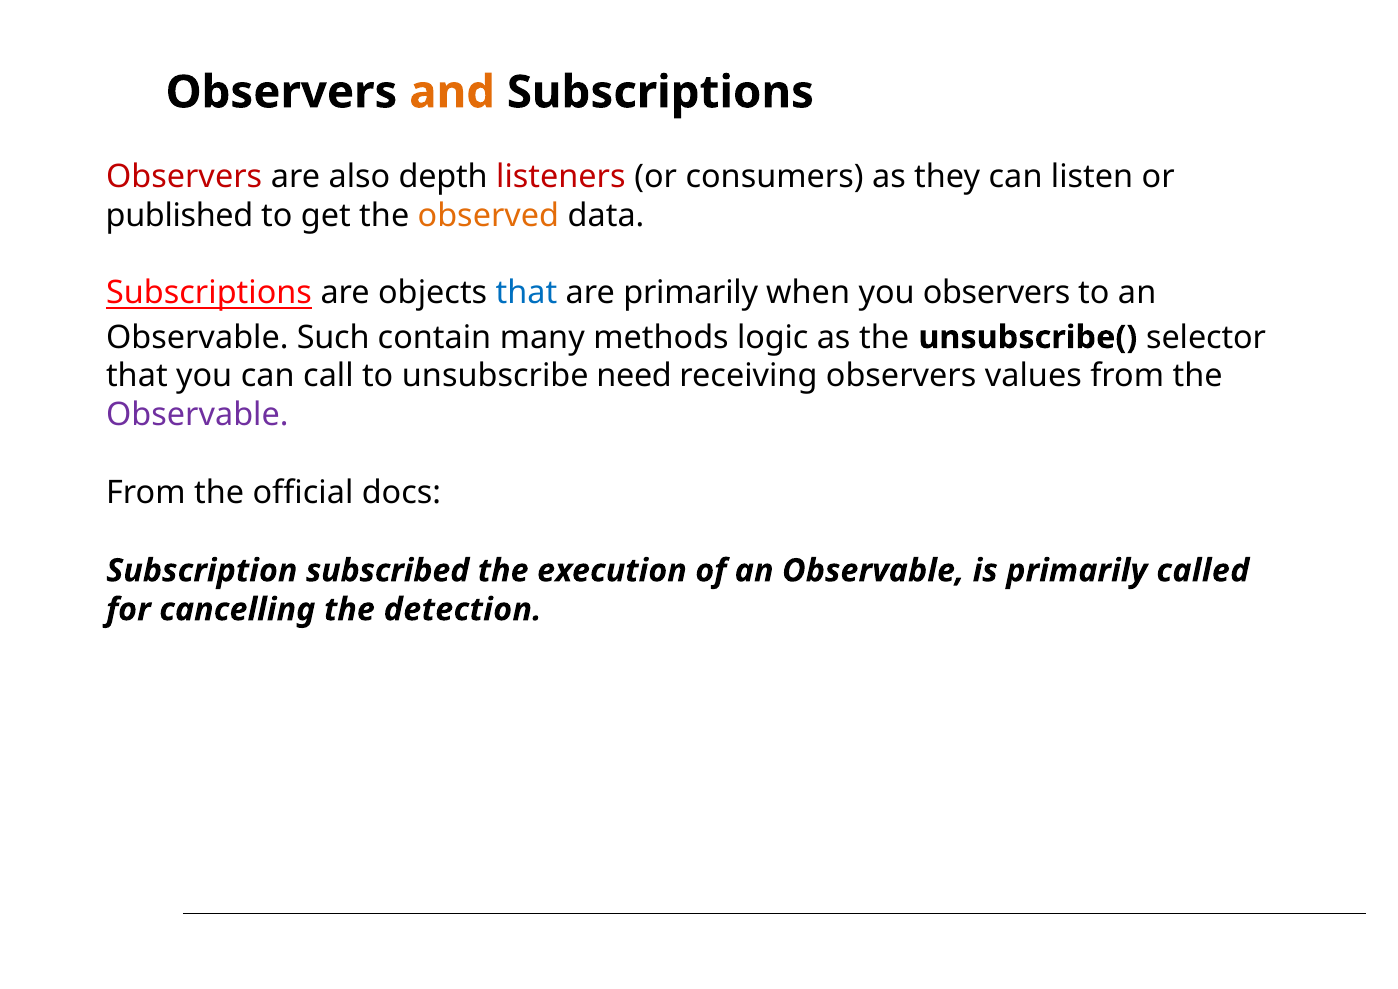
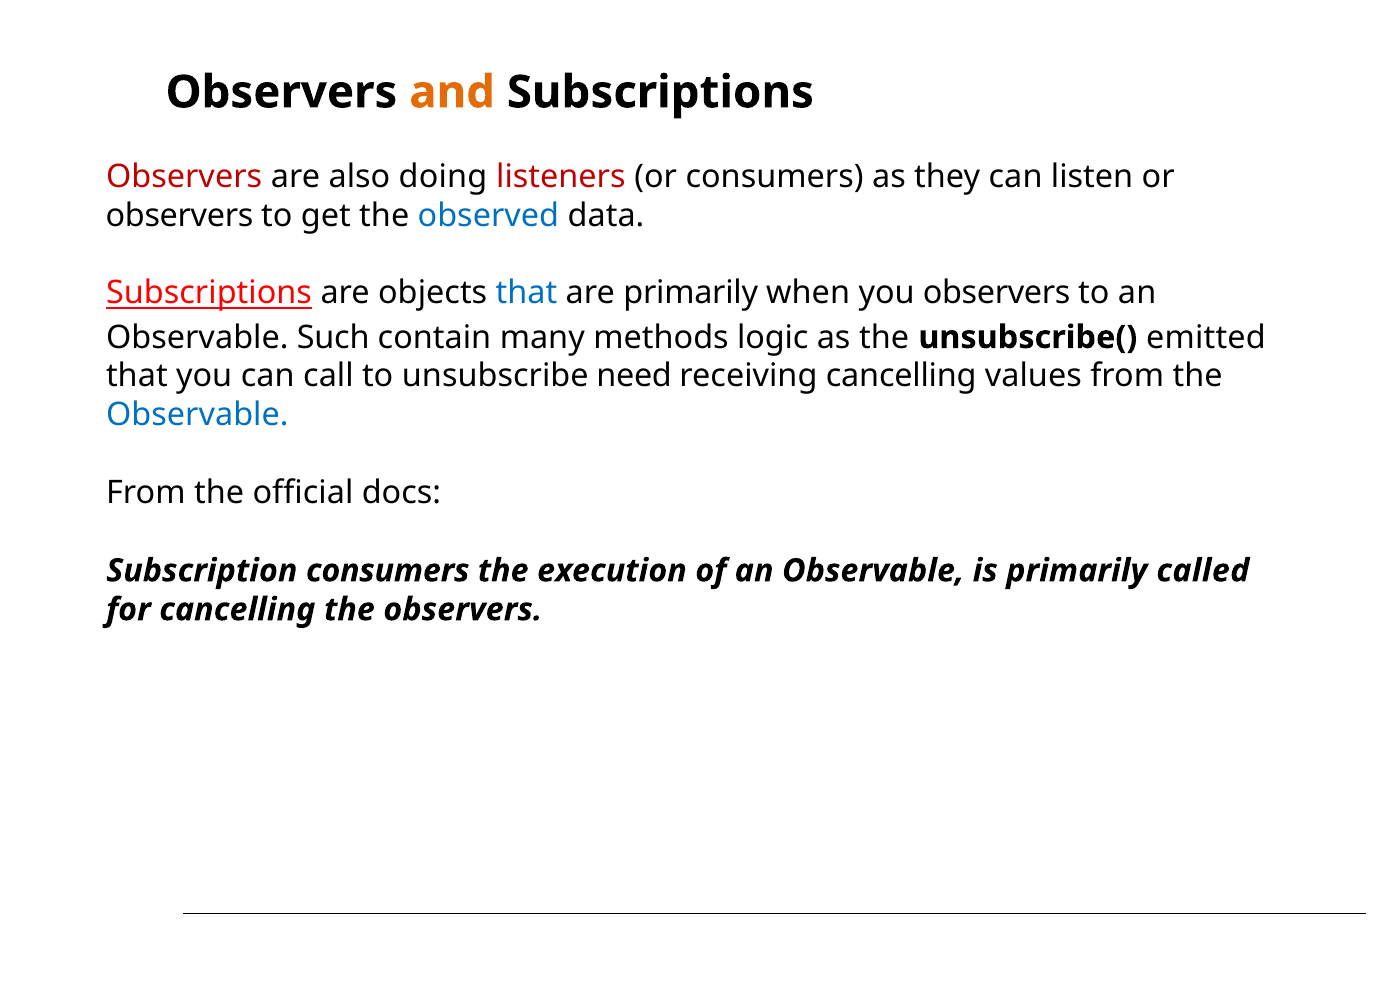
depth: depth -> doing (443, 176)
published: published -> observers (180, 215)
observed colour: orange -> blue (488, 215)
selector: selector -> emitted (1206, 337)
receiving observers: observers -> cancelling (901, 376)
Observable colour: purple -> blue (197, 415)
Subscription subscribed: subscribed -> consumers (388, 571)
the detection: detection -> observers (463, 609)
